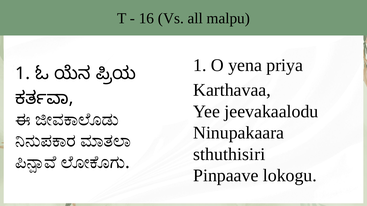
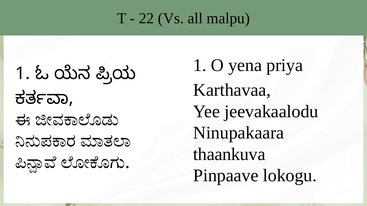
16: 16 -> 22 (146, 18)
sthuthisiri: sthuthisiri -> thaankuva (229, 154)
